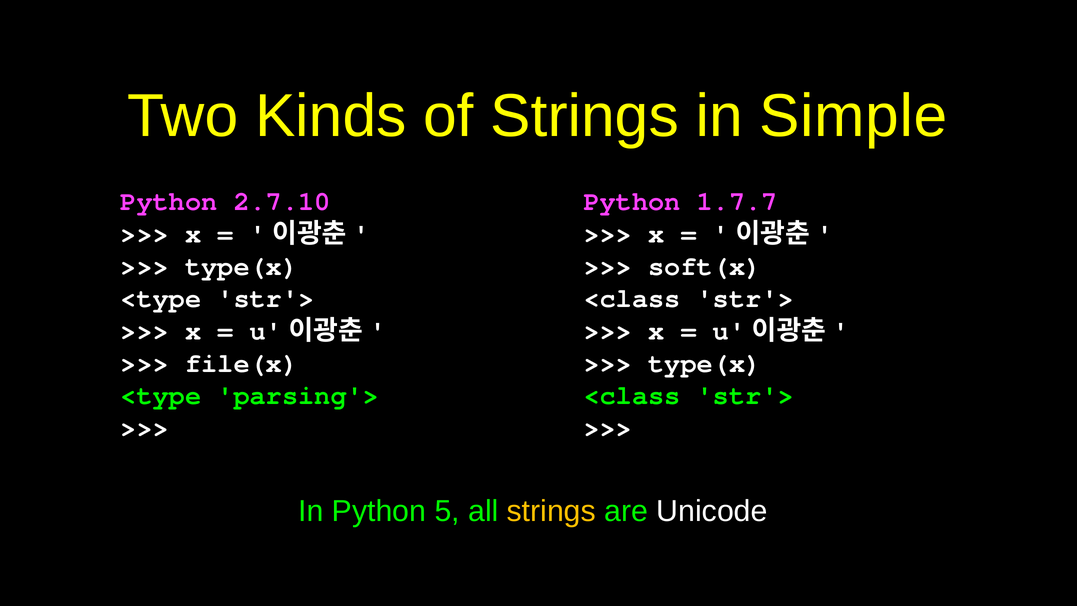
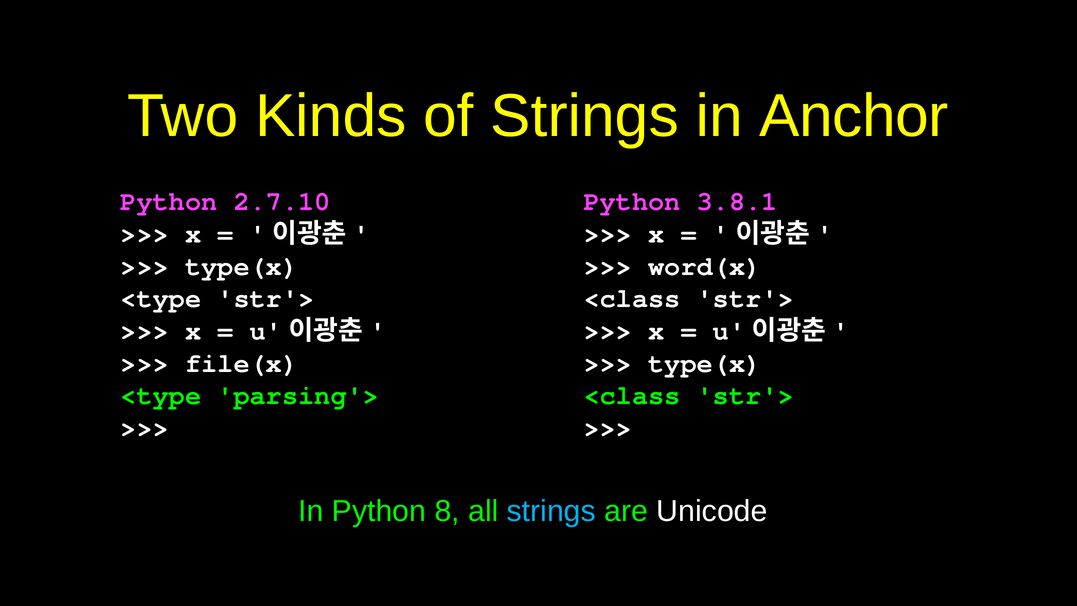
Simple: Simple -> Anchor (854, 116)
1.7.7: 1.7.7 -> 3.8.1 (737, 201)
soft(x: soft(x -> word(x (705, 266)
5: 5 -> 8 (447, 511)
strings colour: yellow -> light blue (551, 511)
